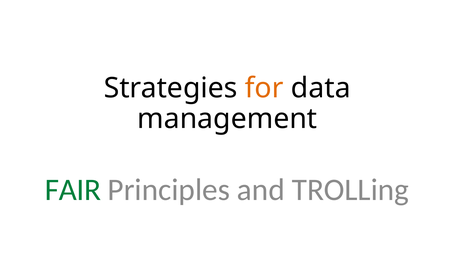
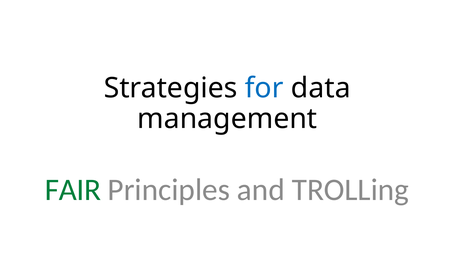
for colour: orange -> blue (264, 88)
